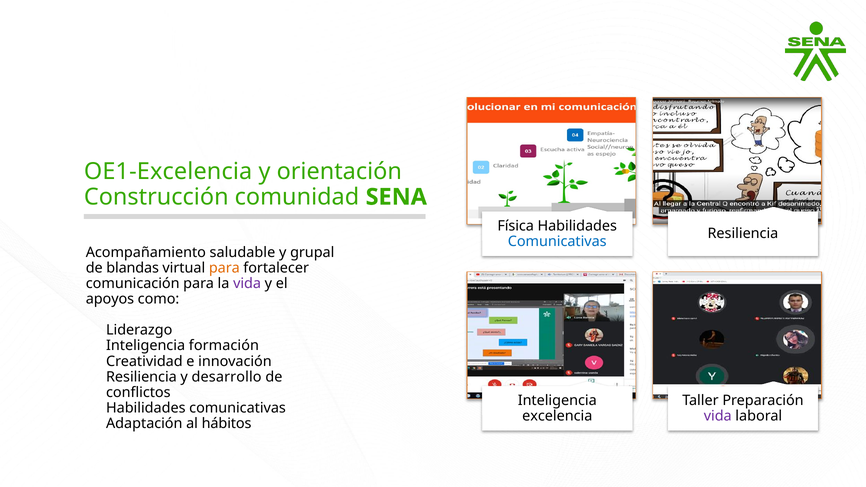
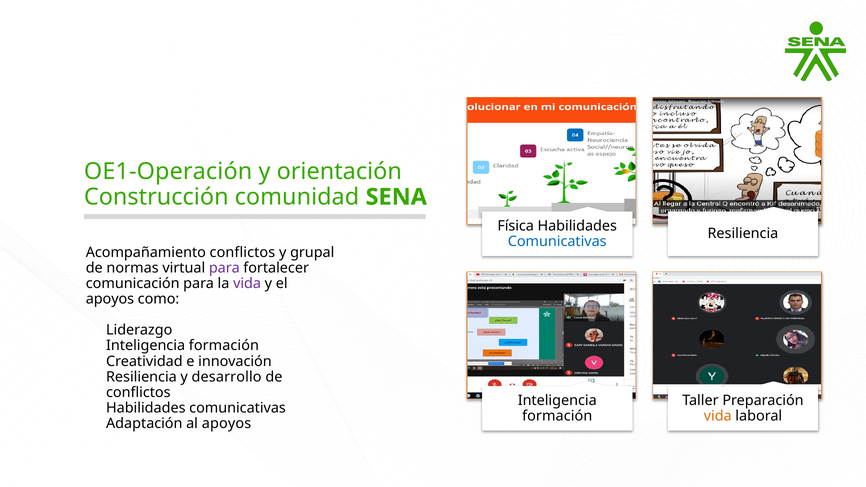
OE1-Excelencia: OE1-Excelencia -> OE1-Operación (168, 172)
Acompañamiento saludable: saludable -> conflictos (242, 252)
blandas: blandas -> normas (133, 268)
para colour: orange -> purple (224, 268)
excelencia: excelencia -> formación (557, 416)
vida colour: purple -> orange (718, 416)
al hábitos: hábitos -> apoyos (226, 424)
